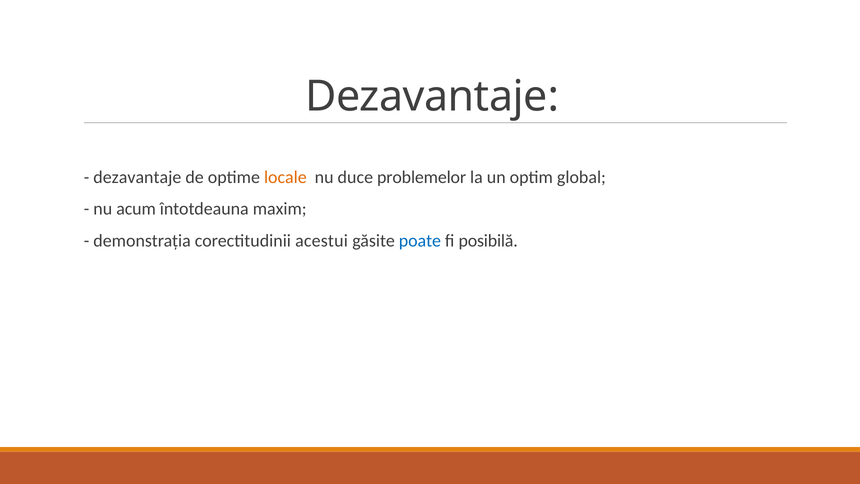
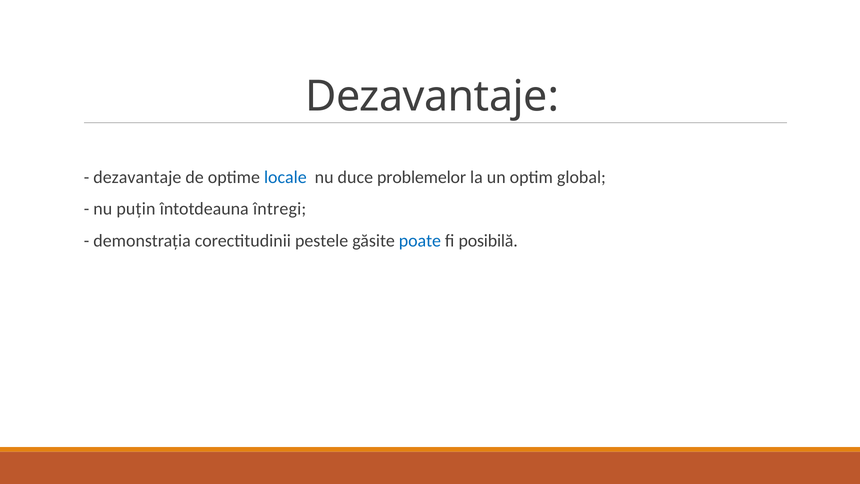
locale colour: orange -> blue (285, 177)
acum: acum -> puțin (136, 209)
maxim: maxim -> întregi (280, 209)
acestui: acestui -> pestele (322, 241)
